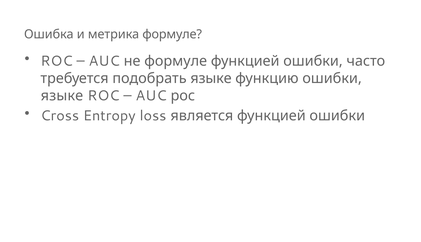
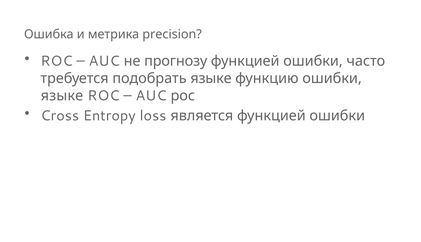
метрика формуле: формуле -> precision (172, 35)
не формуле: формуле -> прогнозу (176, 61)
